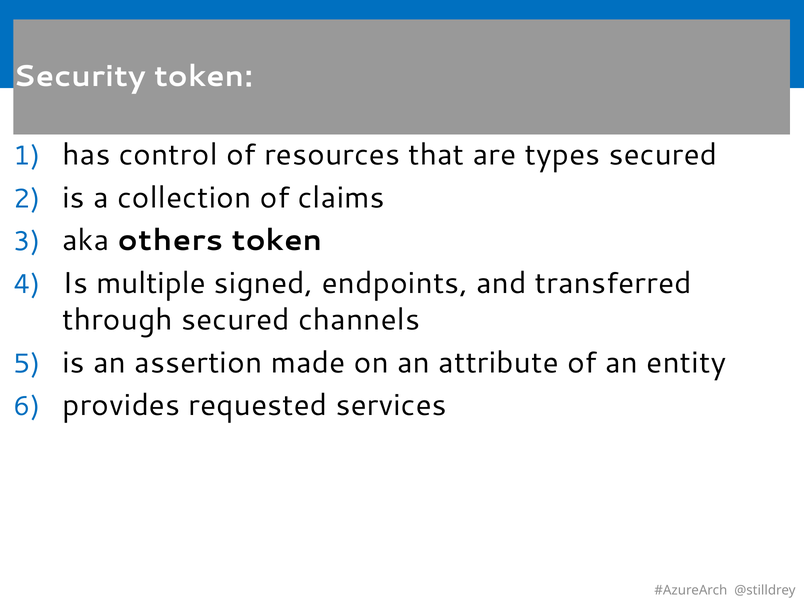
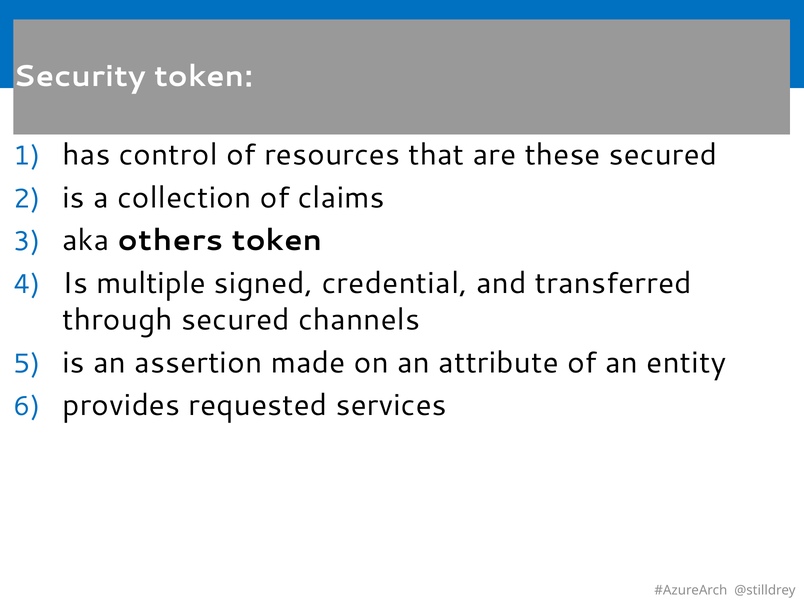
types: types -> these (563, 155)
endpoints: endpoints -> credential (395, 283)
